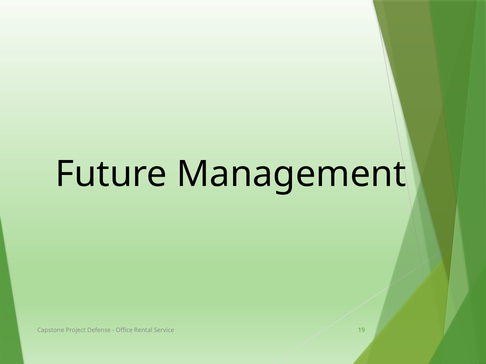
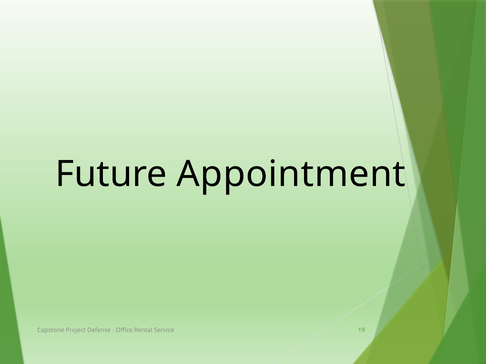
Management: Management -> Appointment (291, 174)
